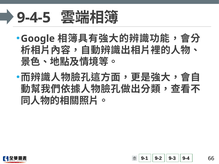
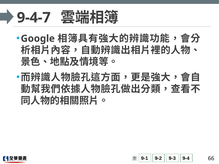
9-4-5: 9-4-5 -> 9-4-7 (34, 18)
